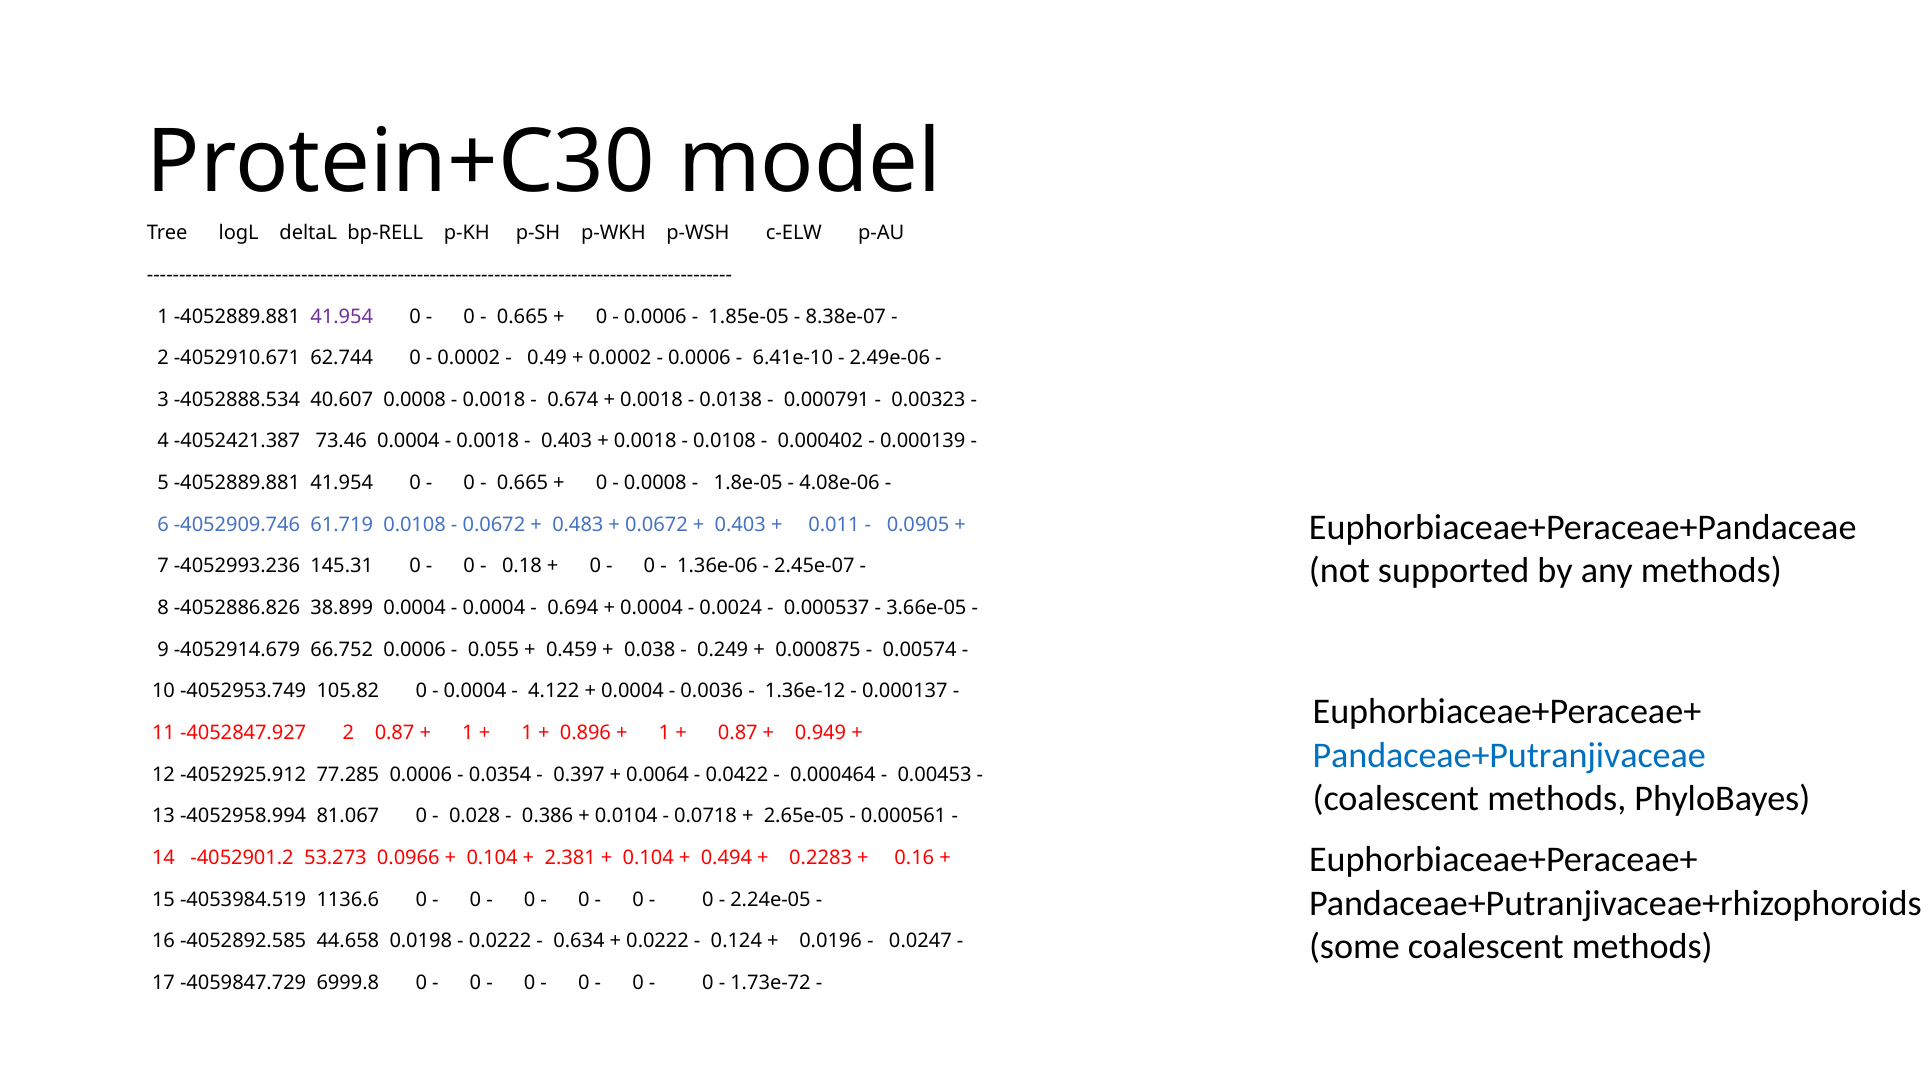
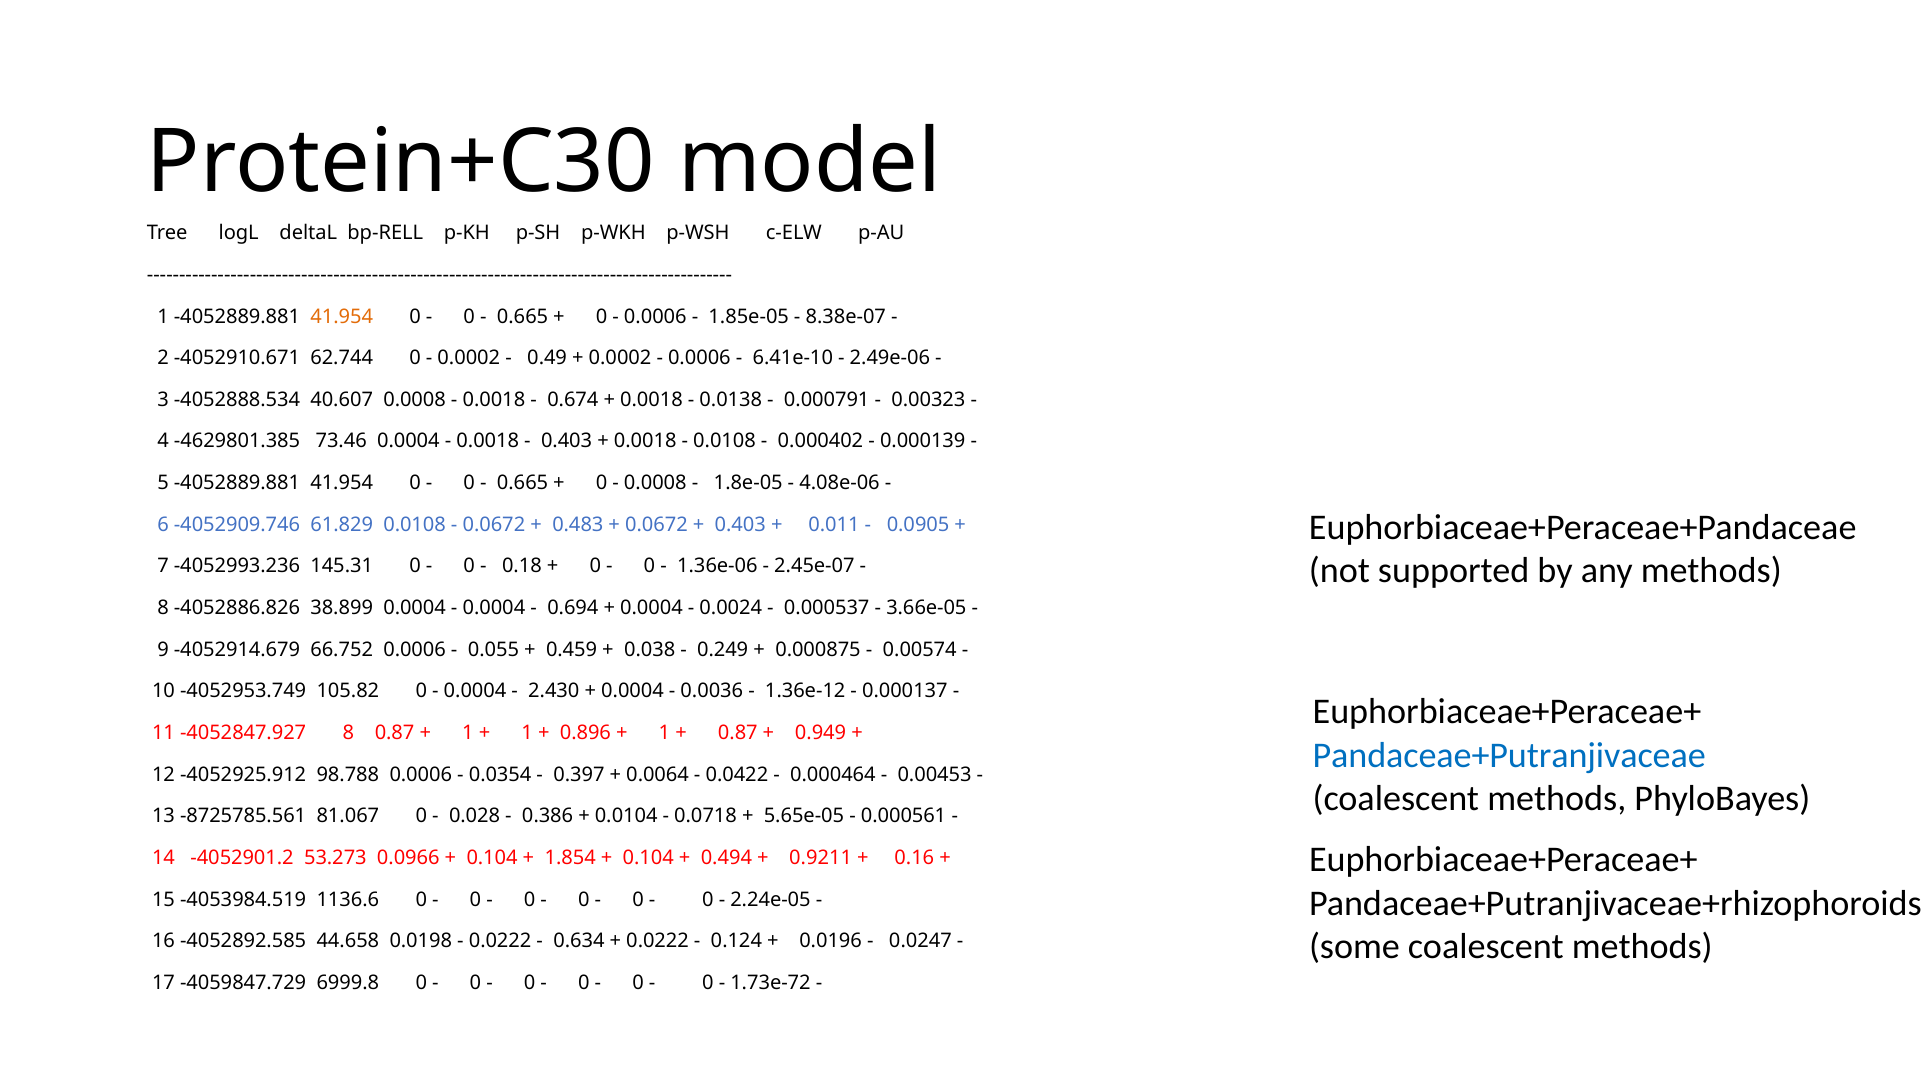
41.954 colour: purple -> orange (342, 317)
-4052421.387: -4052421.387 -> -4629801.385 (237, 442)
61.719: 61.719 -> 61.829 (342, 525)
4.122: 4.122 -> 2.430 (554, 692)
-4052847.927 2: 2 -> 8 (348, 733)
77.285: 77.285 -> 98.788 (348, 775)
-4052958.994: -4052958.994 -> -8725785.561 (243, 817)
2.65e-05: 2.65e-05 -> 5.65e-05 (804, 817)
2.381: 2.381 -> 1.854 (570, 858)
0.2283: 0.2283 -> 0.9211 (821, 858)
